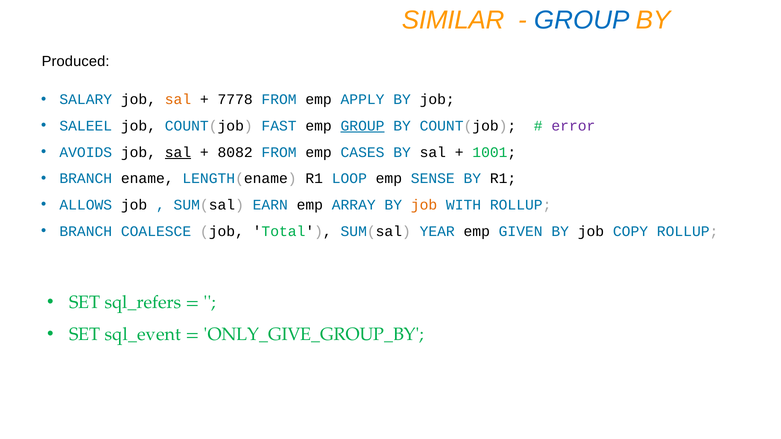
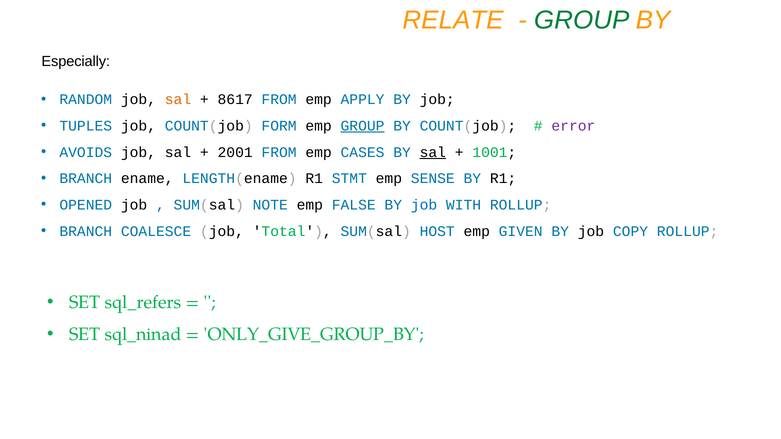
SIMILAR: SIMILAR -> RELATE (453, 20)
GROUP colour: blue -> green (582, 20)
Produced: Produced -> Especially (76, 61)
SALARY: SALARY -> RANDOM (86, 100)
7778: 7778 -> 8617 (235, 100)
SALEEL: SALEEL -> TUPLES (86, 126)
FAST: FAST -> FORM (279, 126)
sal underline: present -> none (178, 152)
8082: 8082 -> 2001 (235, 152)
sal underline: none -> present (433, 152)
LOOP: LOOP -> STMT (349, 179)
ALLOWS: ALLOWS -> OPENED (86, 205)
EARN: EARN -> NOTE (270, 205)
ARRAY: ARRAY -> FALSE (354, 205)
job colour: orange -> blue (424, 205)
YEAR: YEAR -> HOST (437, 231)
sql_event: sql_event -> sql_ninad (143, 335)
